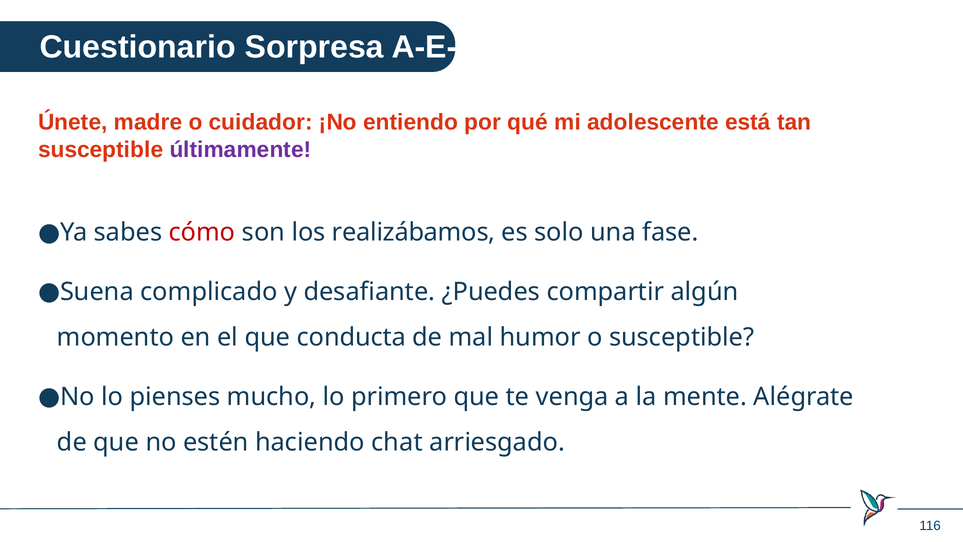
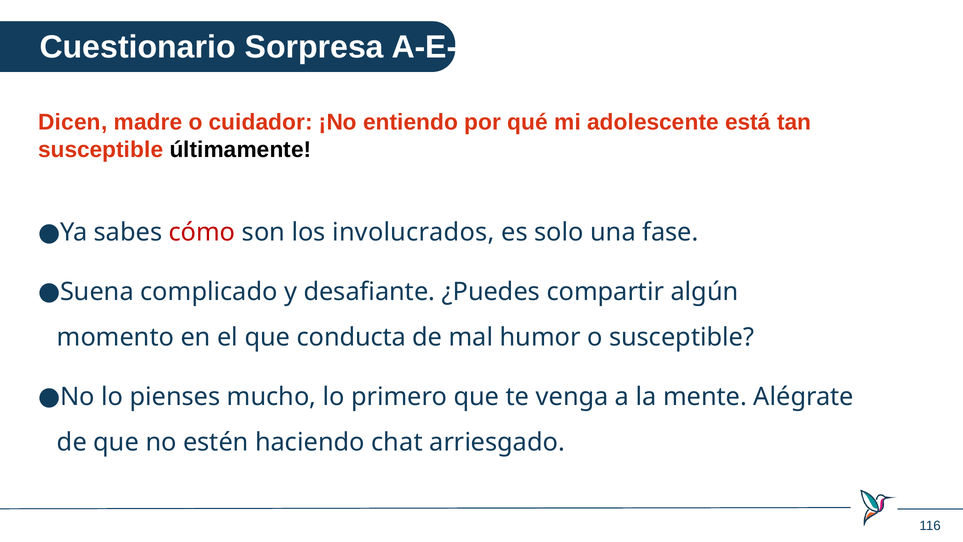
Únete: Únete -> Dicen (73, 122)
últimamente colour: purple -> black (240, 150)
realizábamos: realizábamos -> involucrados (413, 232)
